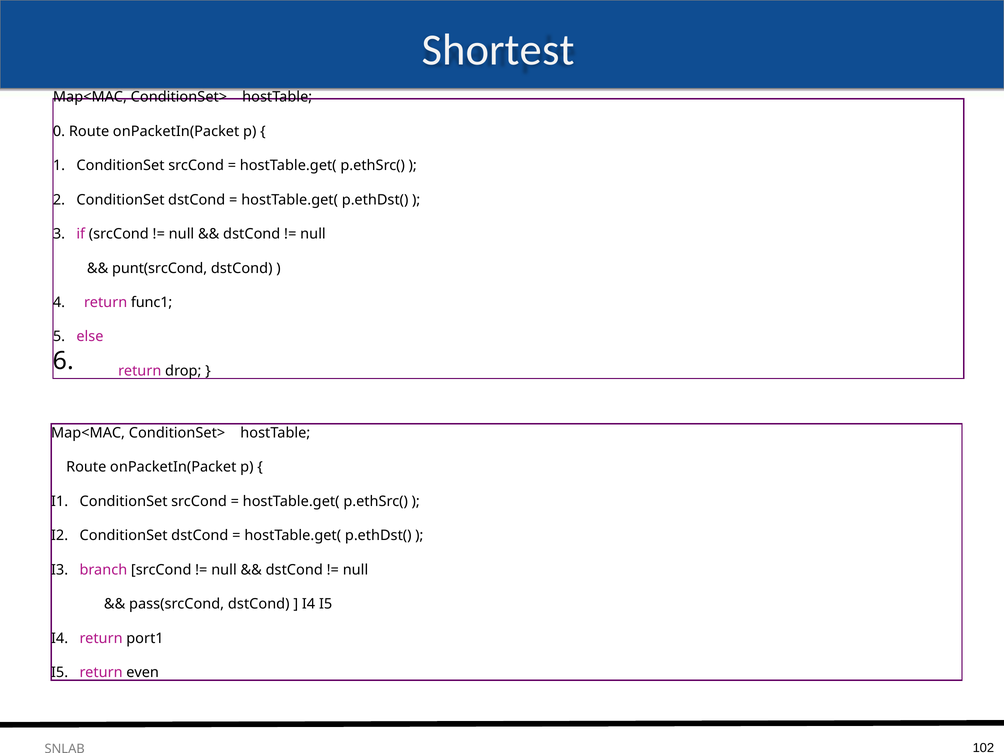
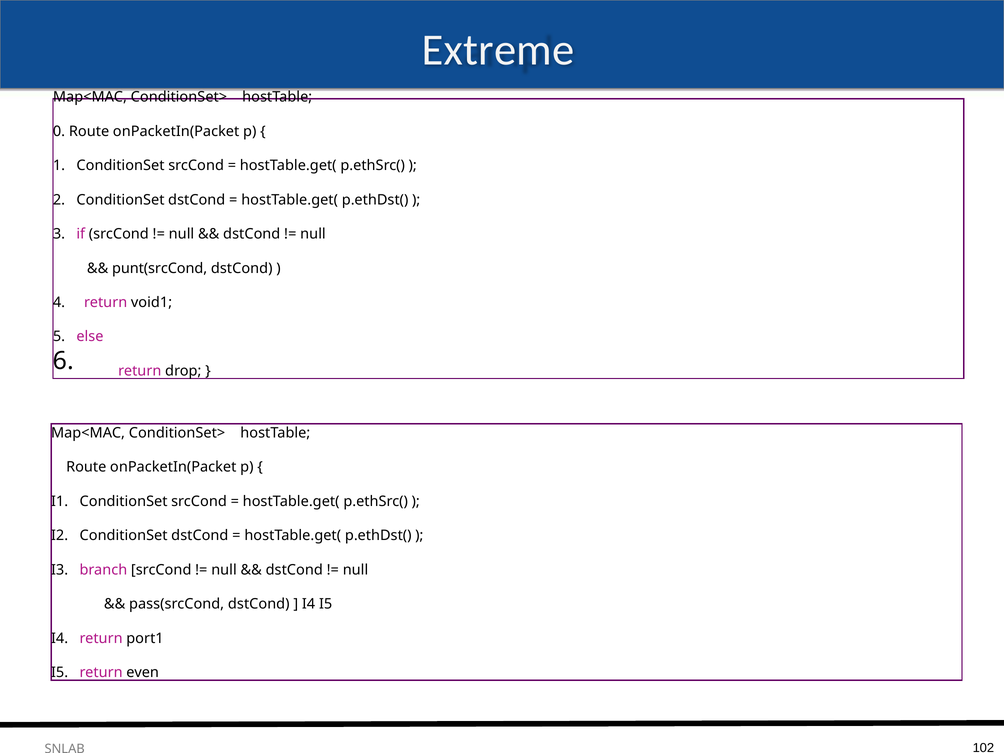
Shortest: Shortest -> Extreme (498, 50)
func1: func1 -> void1 (152, 302)
